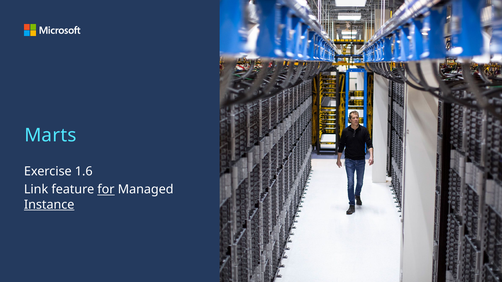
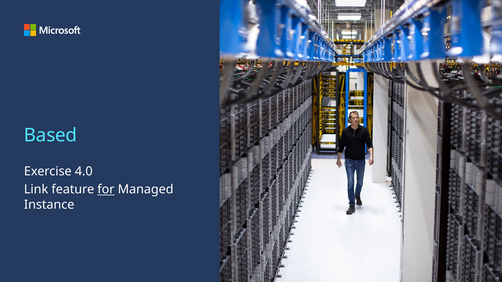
Marts: Marts -> Based (51, 136)
1.6: 1.6 -> 4.0 (84, 172)
Instance underline: present -> none (49, 205)
